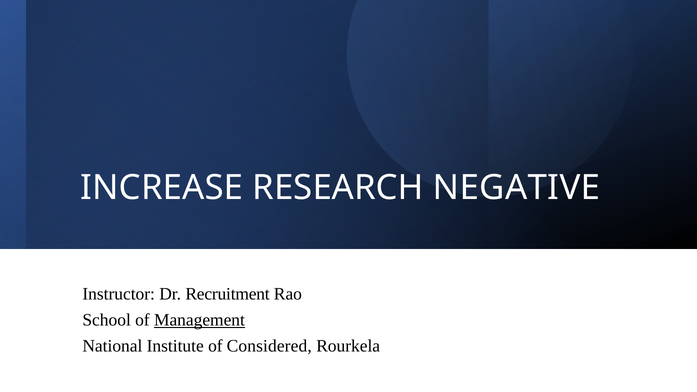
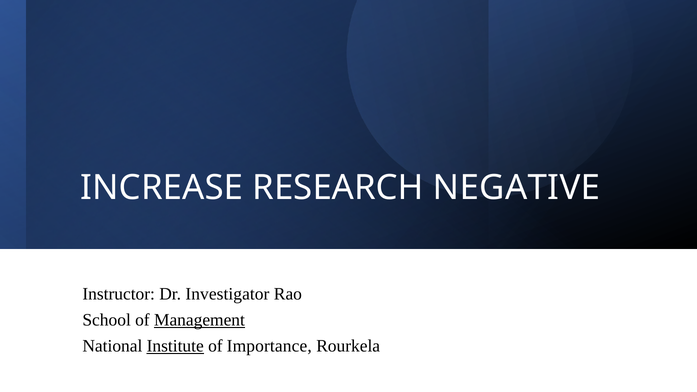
Recruitment: Recruitment -> Investigator (227, 294)
Institute underline: none -> present (175, 346)
Considered: Considered -> Importance (269, 346)
